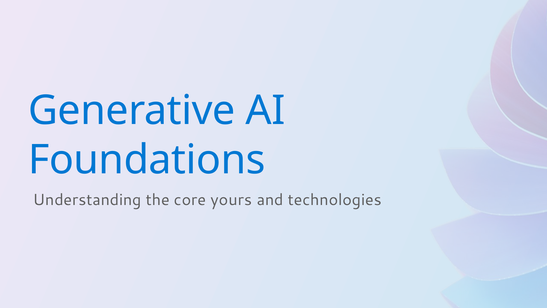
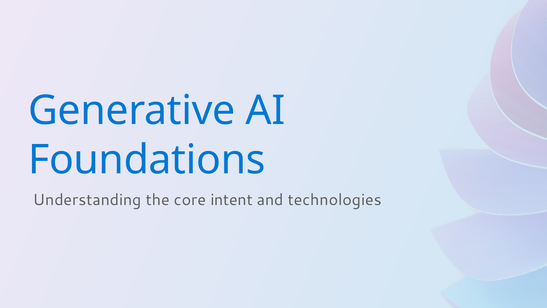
yours: yours -> intent (232, 200)
